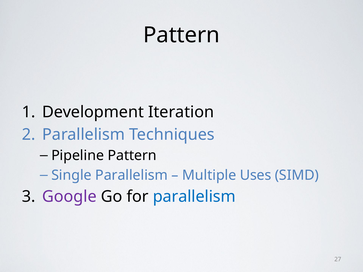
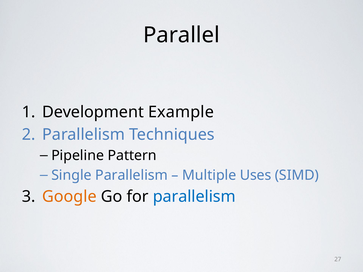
Pattern: Pattern -> Parallel (181, 35)
Iteration: Iteration -> Example (181, 112)
Google colour: purple -> orange (69, 197)
